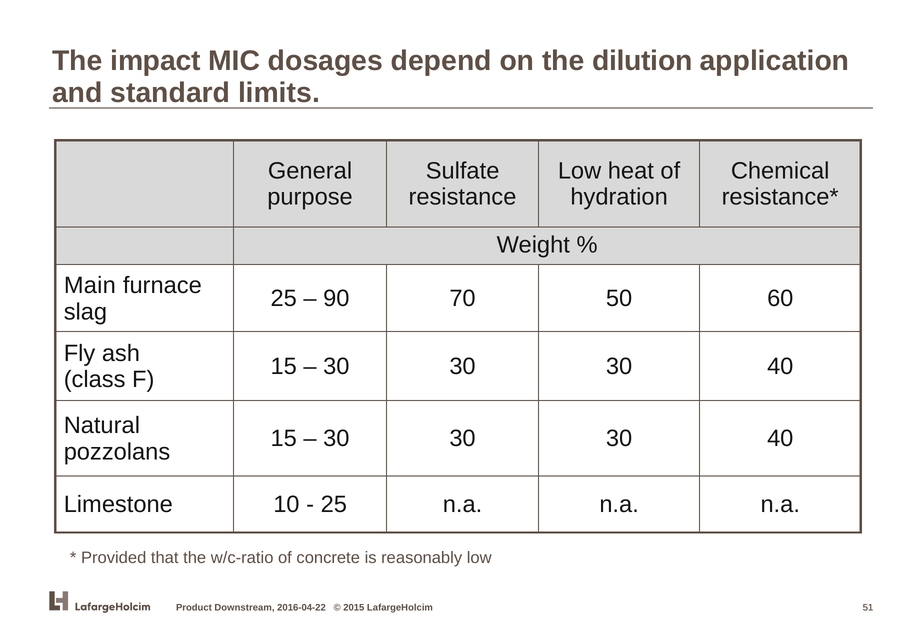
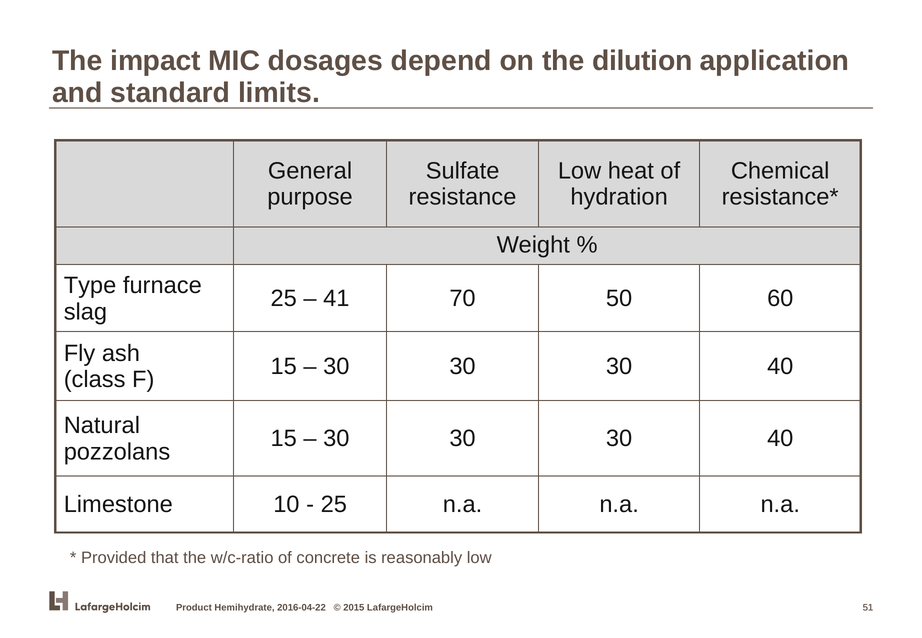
Main: Main -> Type (90, 285)
90: 90 -> 41 (336, 299)
Downstream: Downstream -> Hemihydrate (245, 608)
